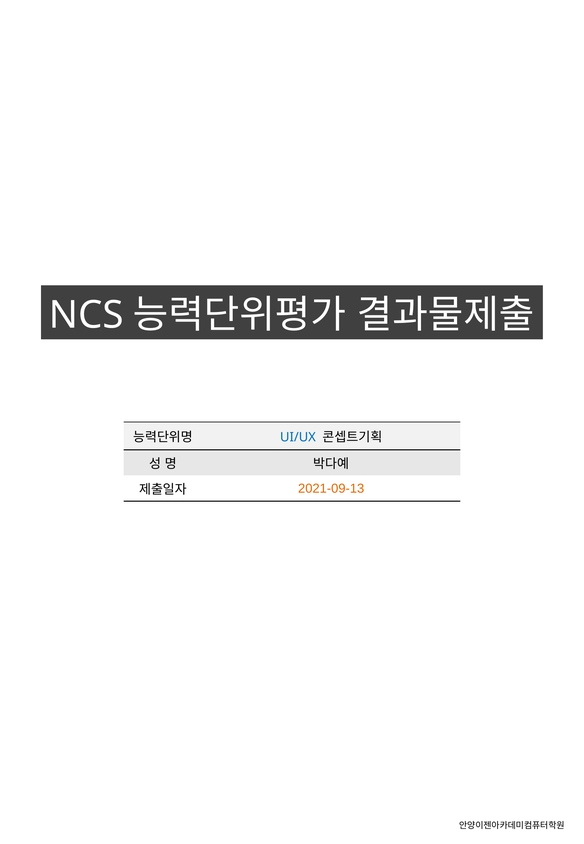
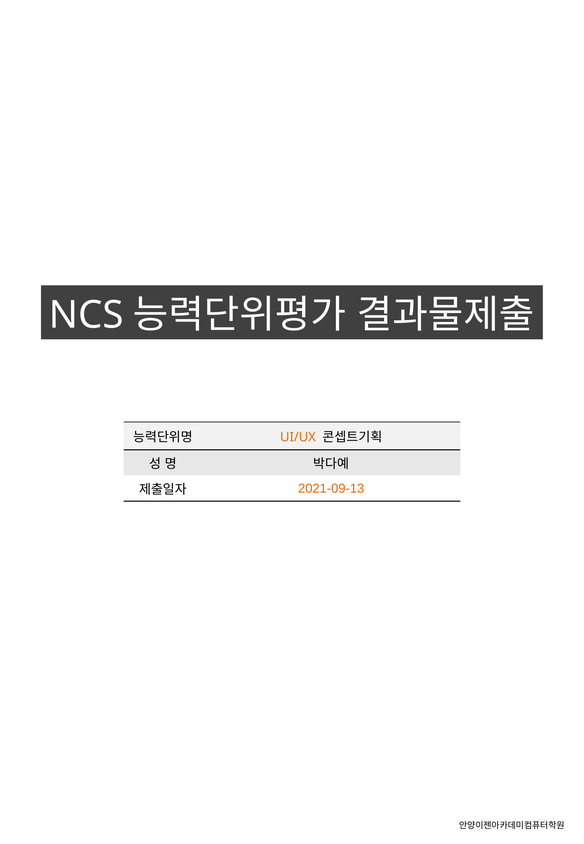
UI/UX colour: blue -> orange (298, 437)
